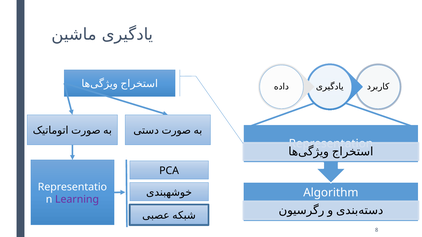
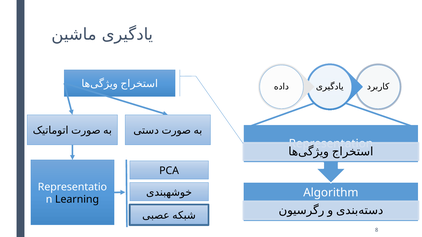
Learning colour: purple -> black (77, 200)
